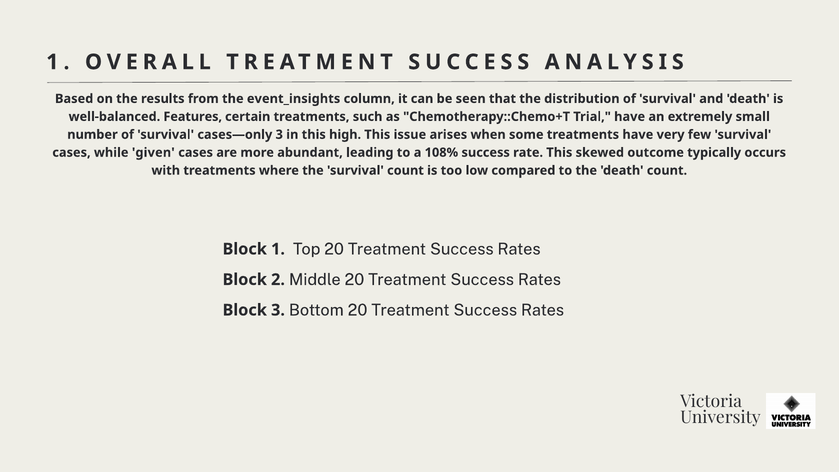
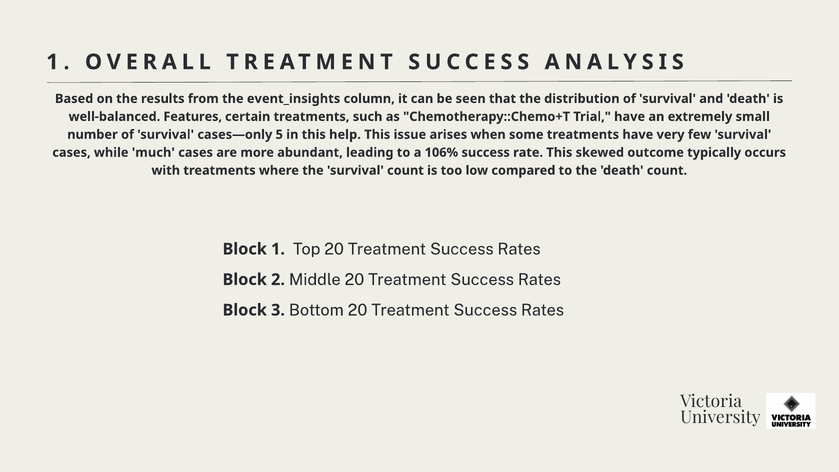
cases—only 3: 3 -> 5 (279, 135)
high: high -> help (345, 135)
given: given -> much (153, 153)
108%: 108% -> 106% (441, 153)
